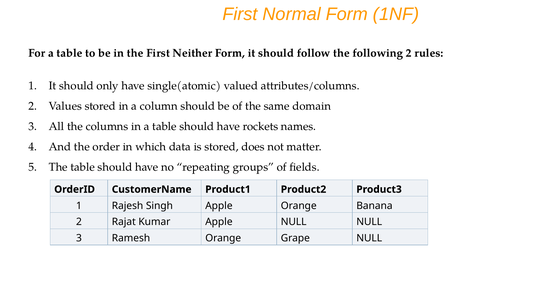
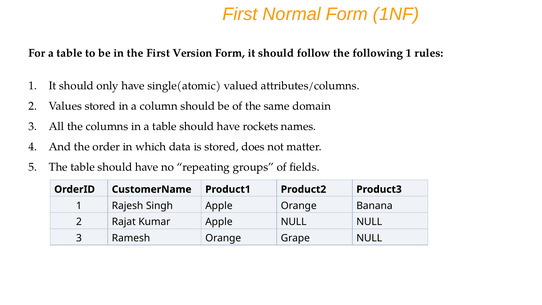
Neither: Neither -> Version (192, 53)
following 2: 2 -> 1 (409, 53)
